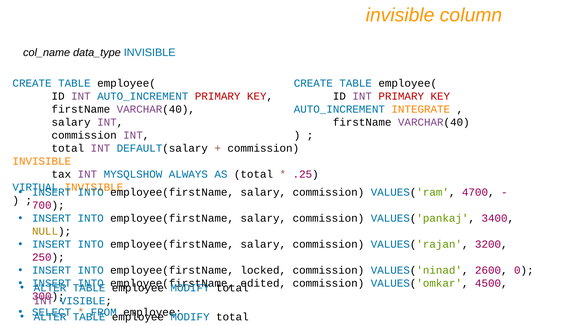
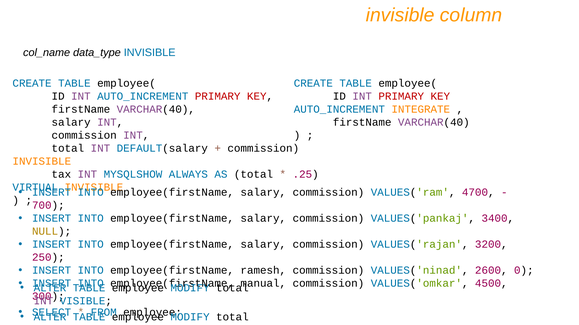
locked: locked -> ramesh (263, 271)
edited: edited -> manual (263, 284)
